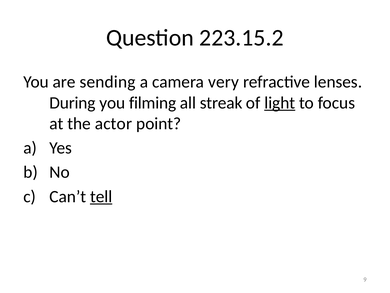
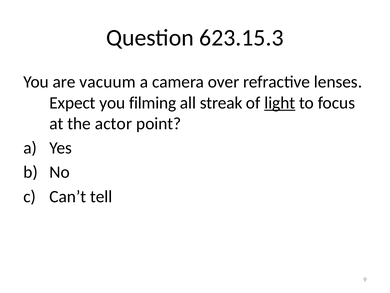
223.15.2: 223.15.2 -> 623.15.3 (241, 38)
sending: sending -> vacuum (108, 82)
very: very -> over (224, 82)
During: During -> Expect (72, 103)
tell underline: present -> none (101, 196)
